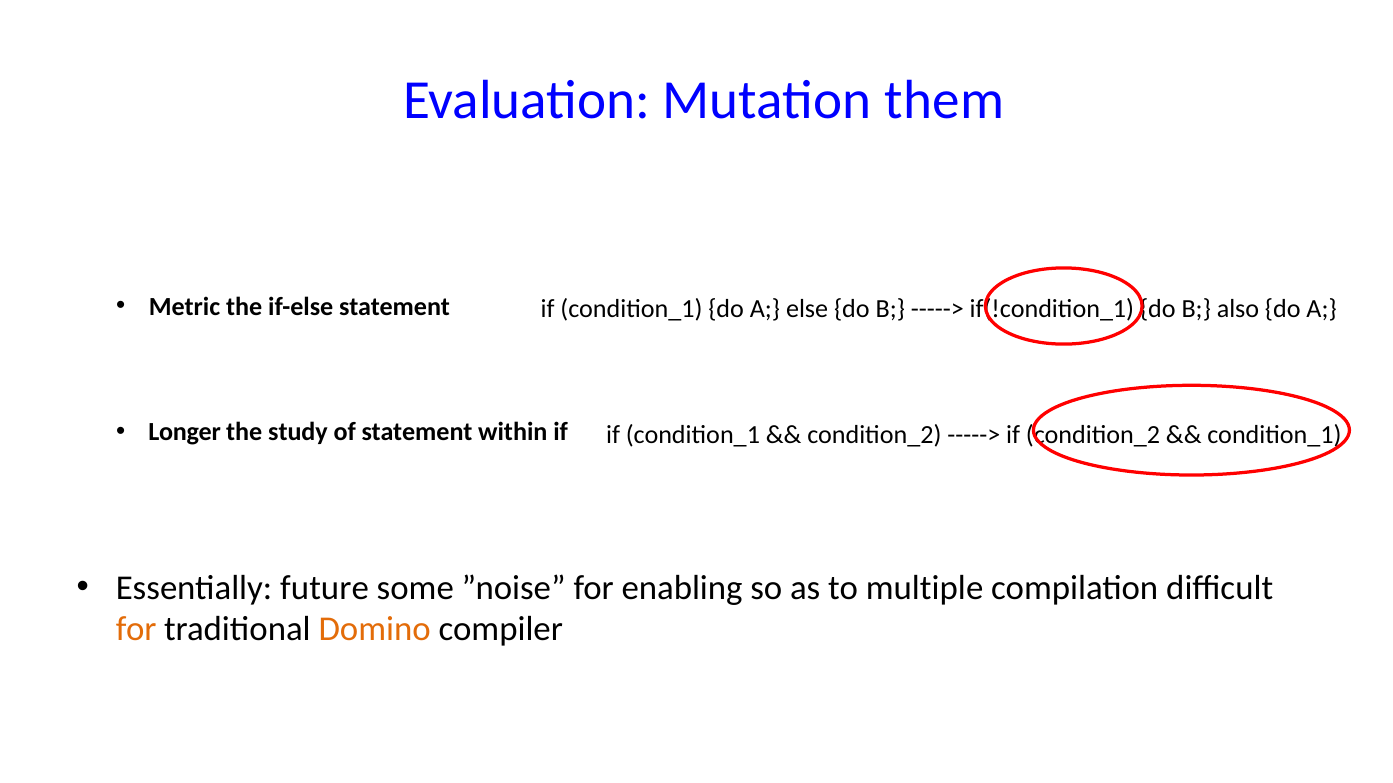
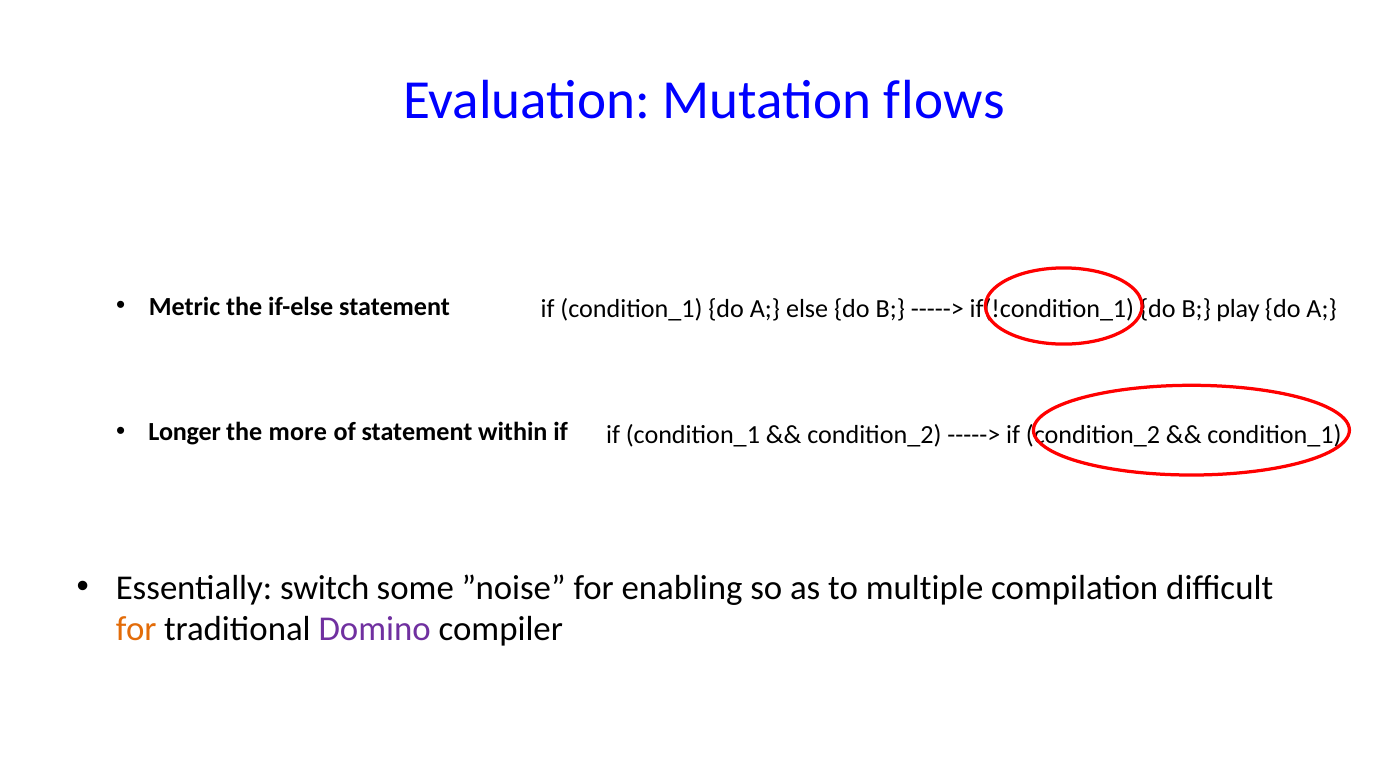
them: them -> flows (944, 101)
also: also -> play (1238, 309)
study: study -> more (298, 432)
future: future -> switch (325, 588)
Domino colour: orange -> purple (375, 630)
